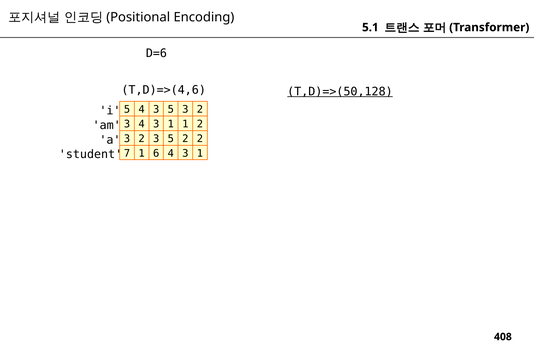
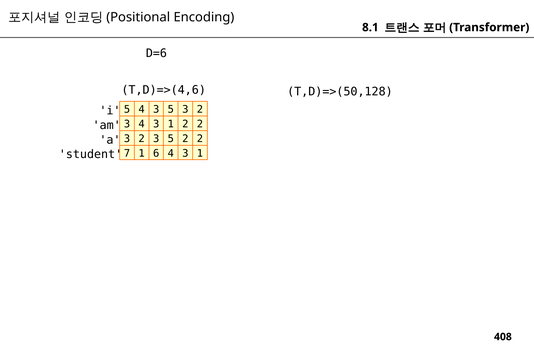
5.1: 5.1 -> 8.1 (370, 27)
T,D)=>(50,128 underline: present -> none (340, 92)
1 1: 1 -> 2 (185, 124)
